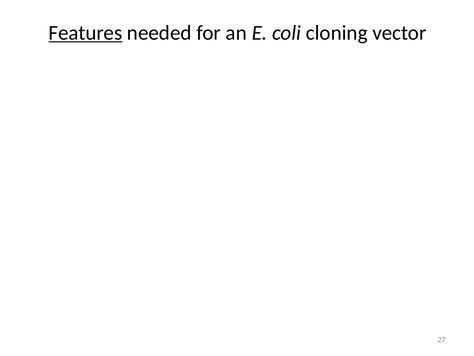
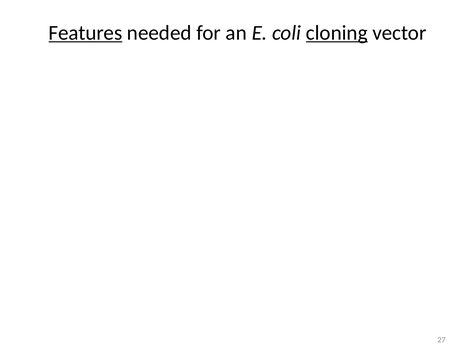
cloning underline: none -> present (337, 33)
